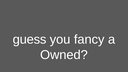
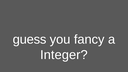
Owned: Owned -> Integer (64, 55)
